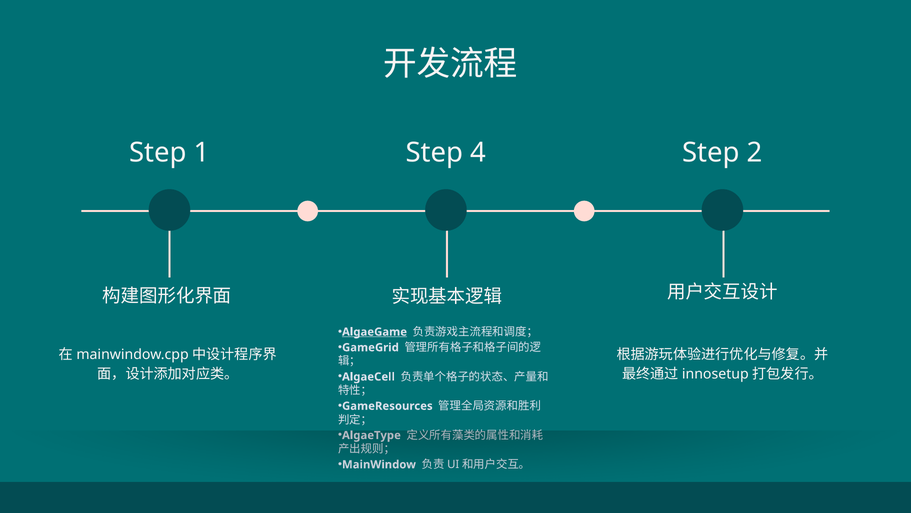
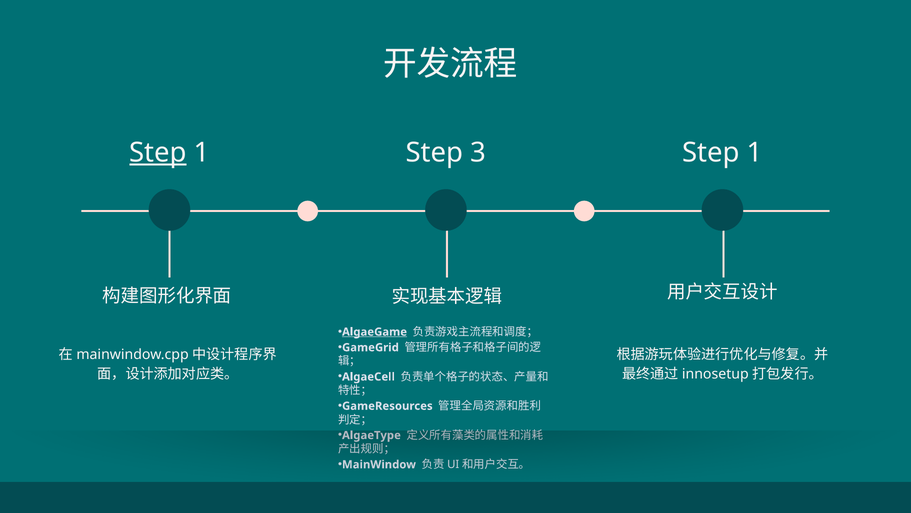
Step underline: none -> present (158, 152)
4: 4 -> 3 (478, 152)
2: 2 -> 1 (755, 152)
